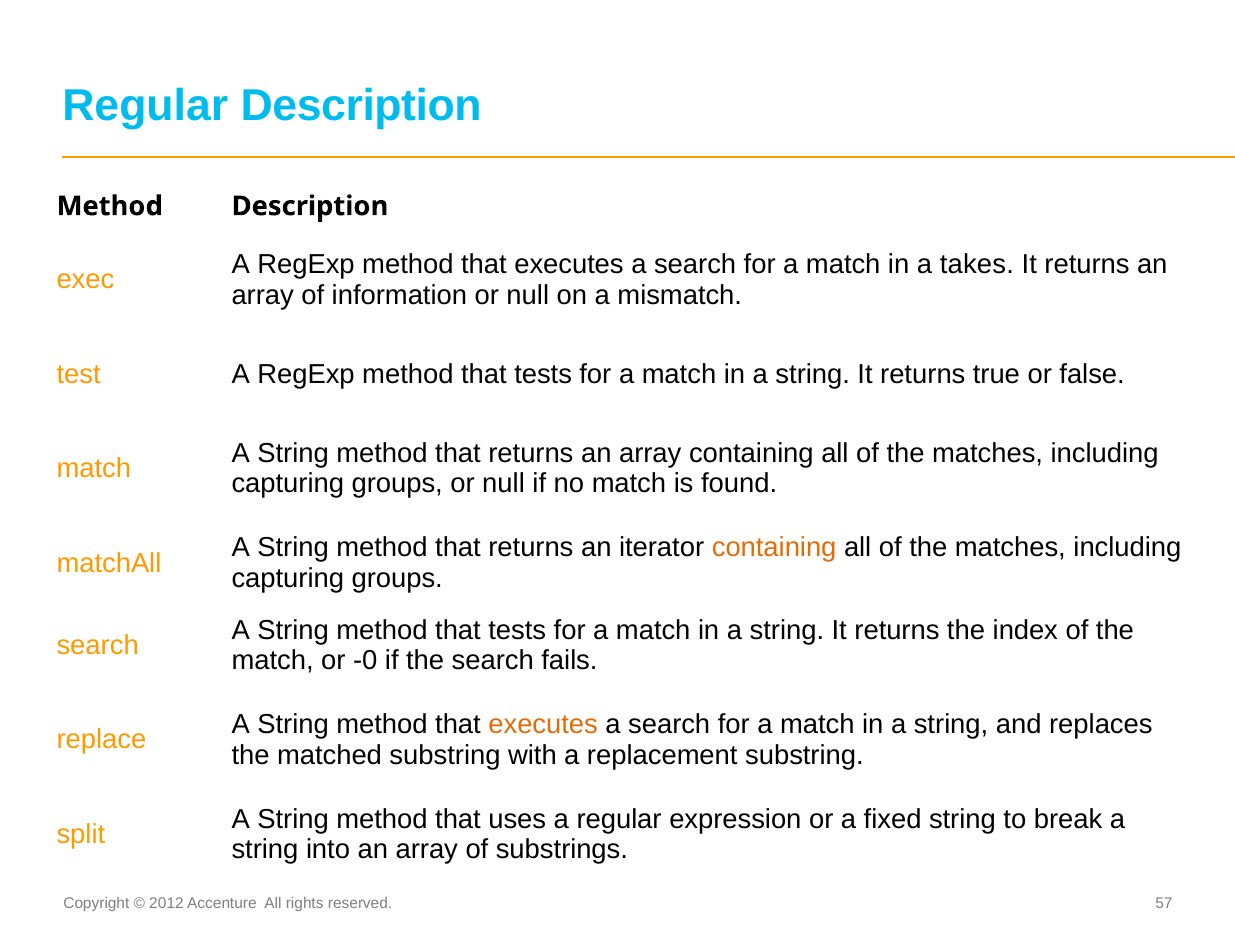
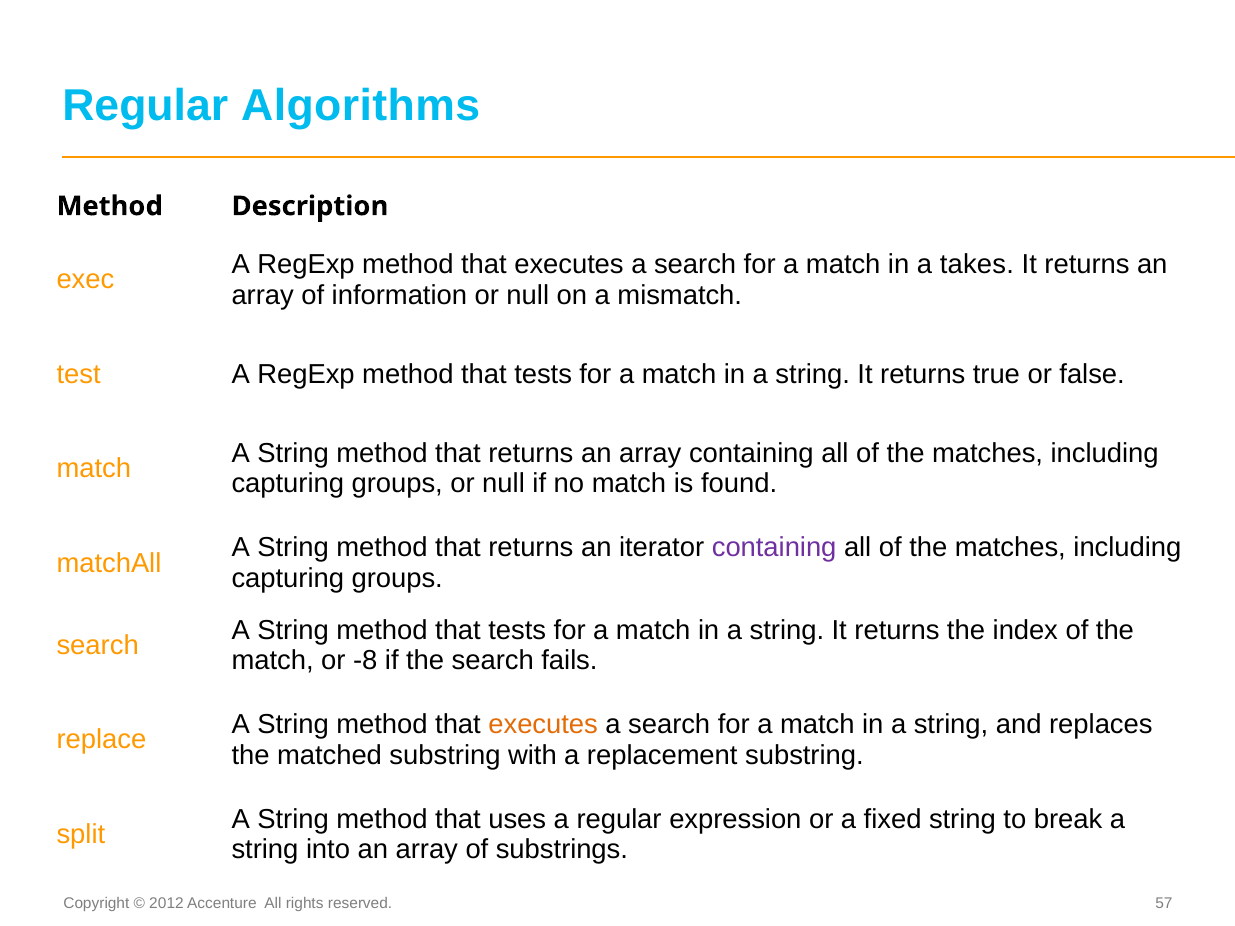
Regular Description: Description -> Algorithms (361, 105)
containing colour: orange -> purple (774, 548)
-0: -0 -> -8 (365, 661)
